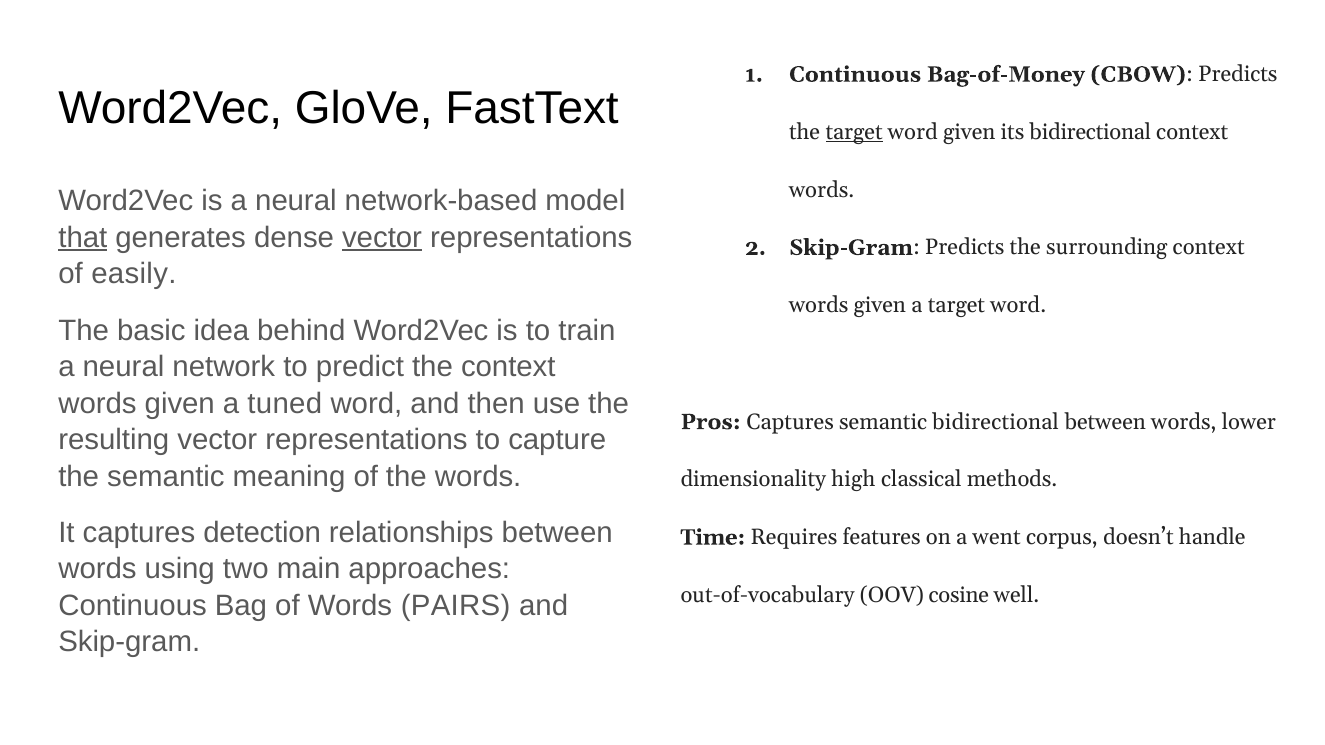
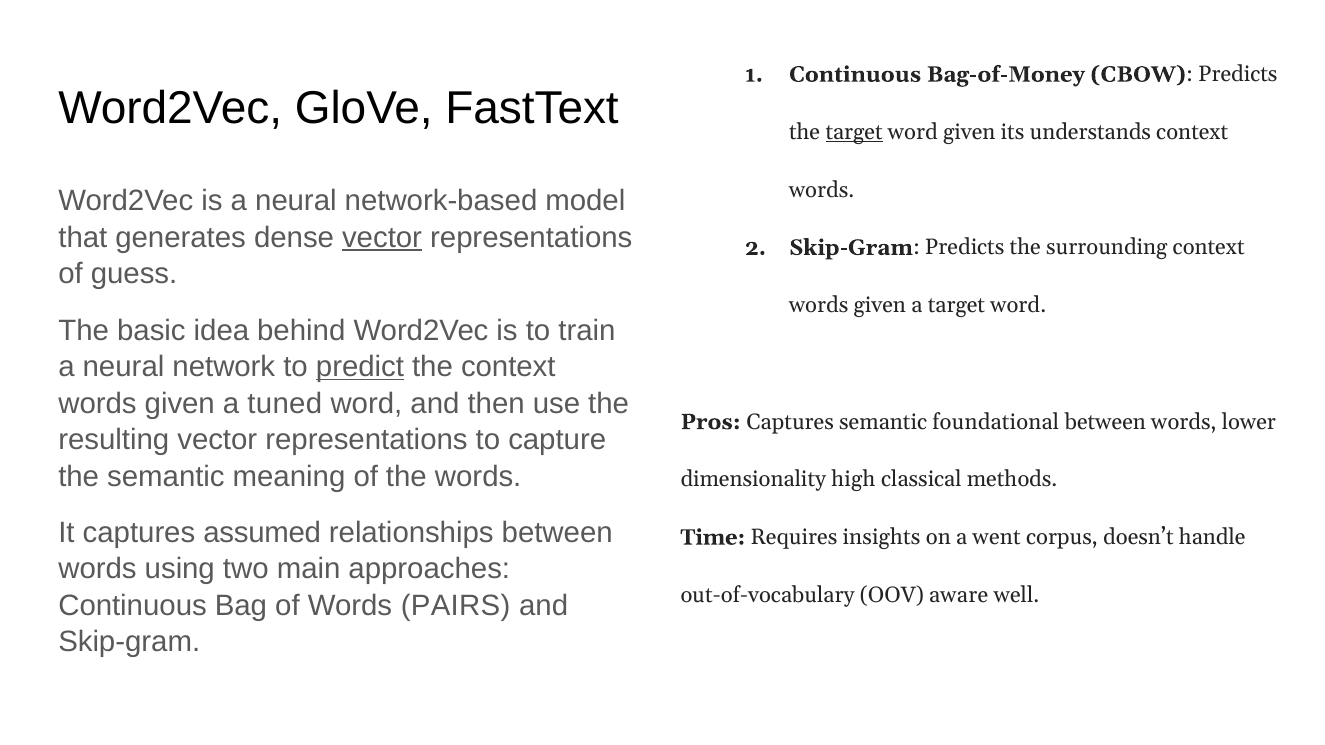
its bidirectional: bidirectional -> understands (1090, 132)
that underline: present -> none (83, 238)
easily: easily -> guess (134, 274)
predict underline: none -> present (360, 367)
semantic bidirectional: bidirectional -> foundational (996, 422)
detection: detection -> assumed (262, 533)
features: features -> insights (881, 538)
cosine: cosine -> aware (959, 595)
